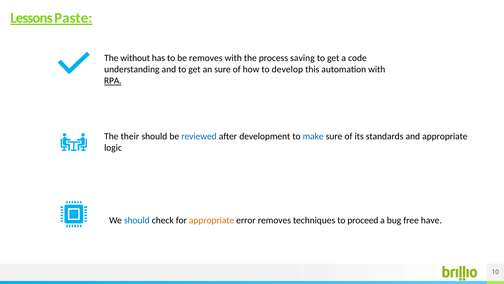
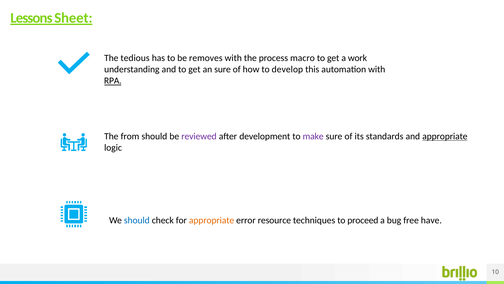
Paste: Paste -> Sheet (73, 18)
without: without -> tedious (135, 58)
saving: saving -> macro (302, 58)
code: code -> work (357, 58)
their: their -> from (130, 136)
reviewed colour: blue -> purple (199, 136)
make colour: blue -> purple (313, 136)
appropriate underline: none -> present (445, 136)
error removes: removes -> resource (274, 220)
